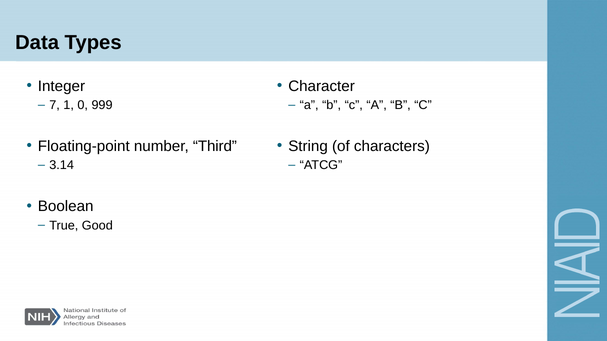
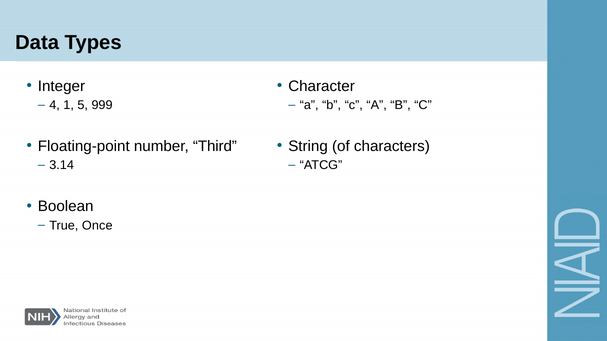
7: 7 -> 4 (55, 105)
0: 0 -> 5 (83, 105)
Good: Good -> Once (97, 226)
